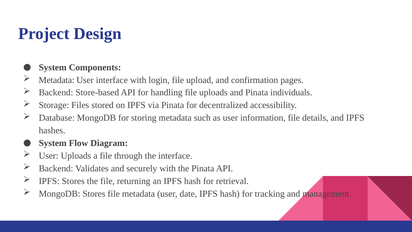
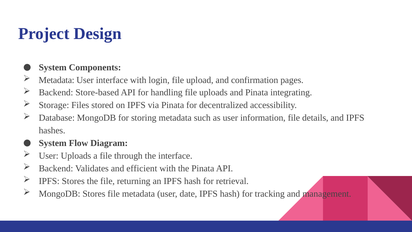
individuals: individuals -> integrating (291, 93)
securely: securely -> efficient (142, 168)
